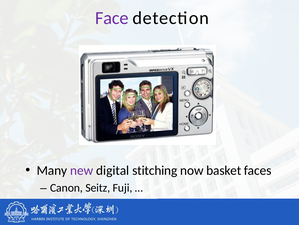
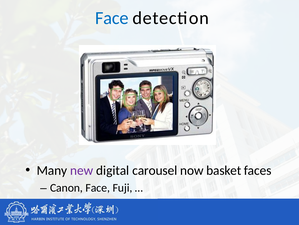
Face colour: purple -> blue (112, 18)
stitching: stitching -> carousel (155, 170)
Canon Seitz: Seitz -> Face (98, 187)
